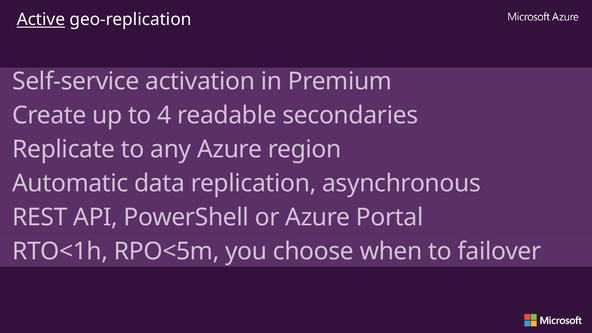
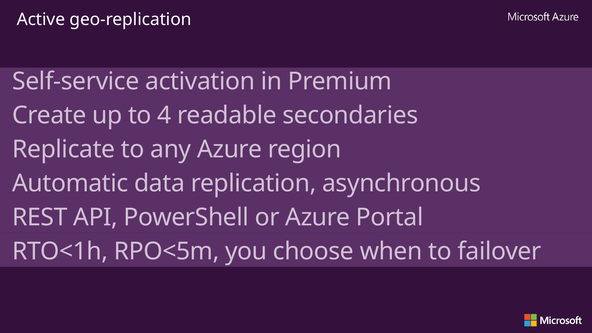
Active underline: present -> none (41, 20)
